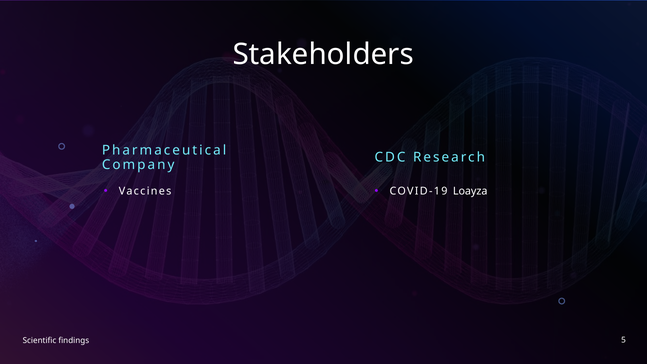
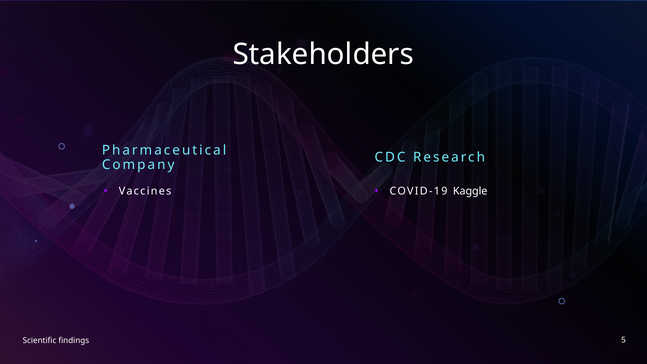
Loayza: Loayza -> Kaggle (470, 191)
